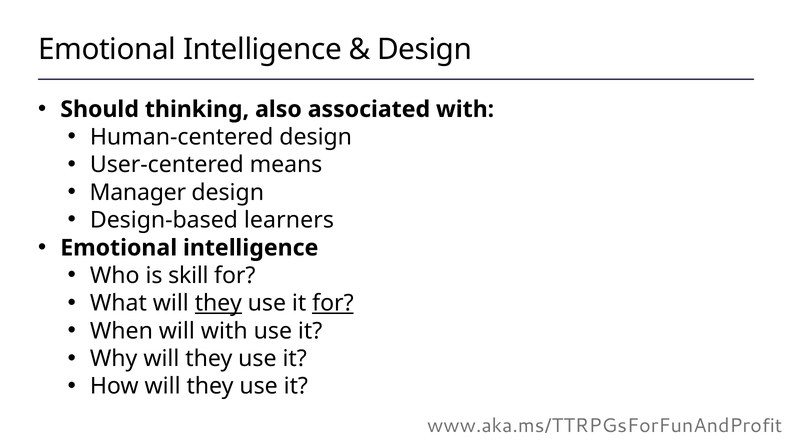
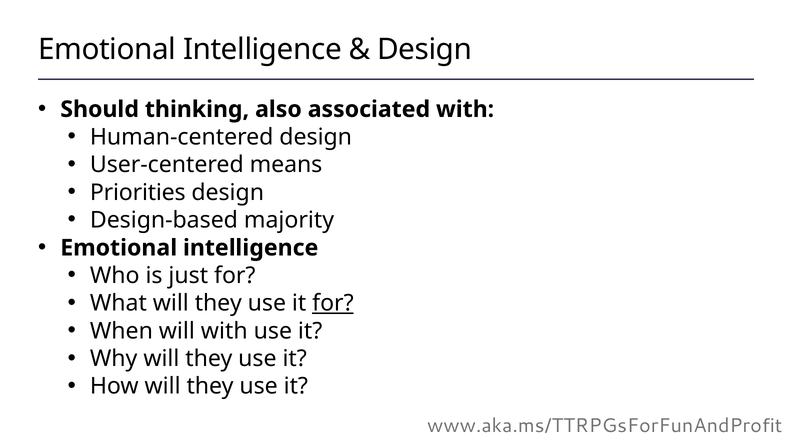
Manager: Manager -> Priorities (138, 193)
learners: learners -> majority (289, 220)
skill: skill -> just (188, 276)
they underline: present -> none (218, 304)
